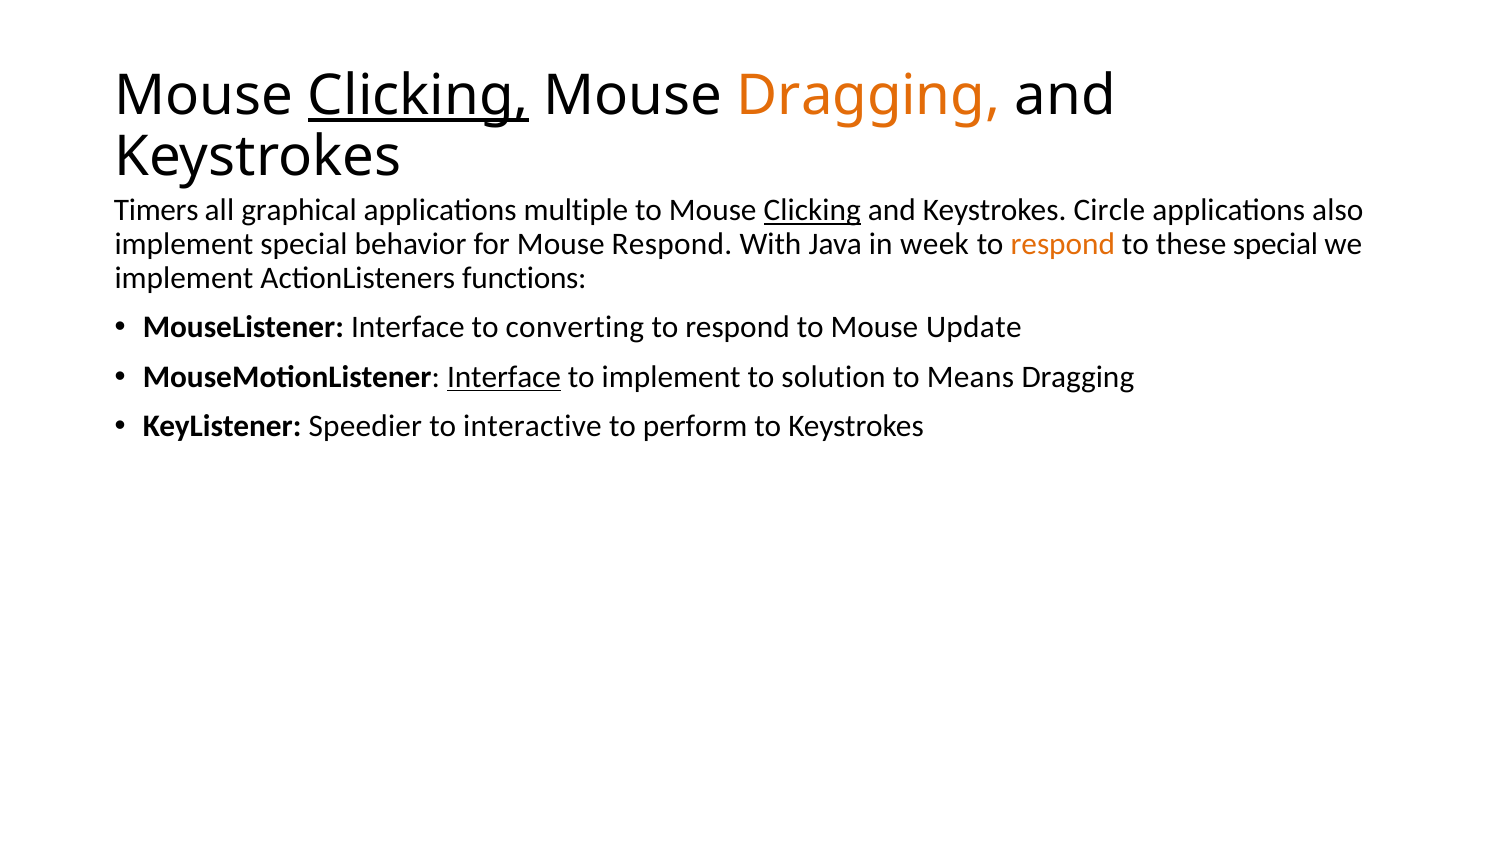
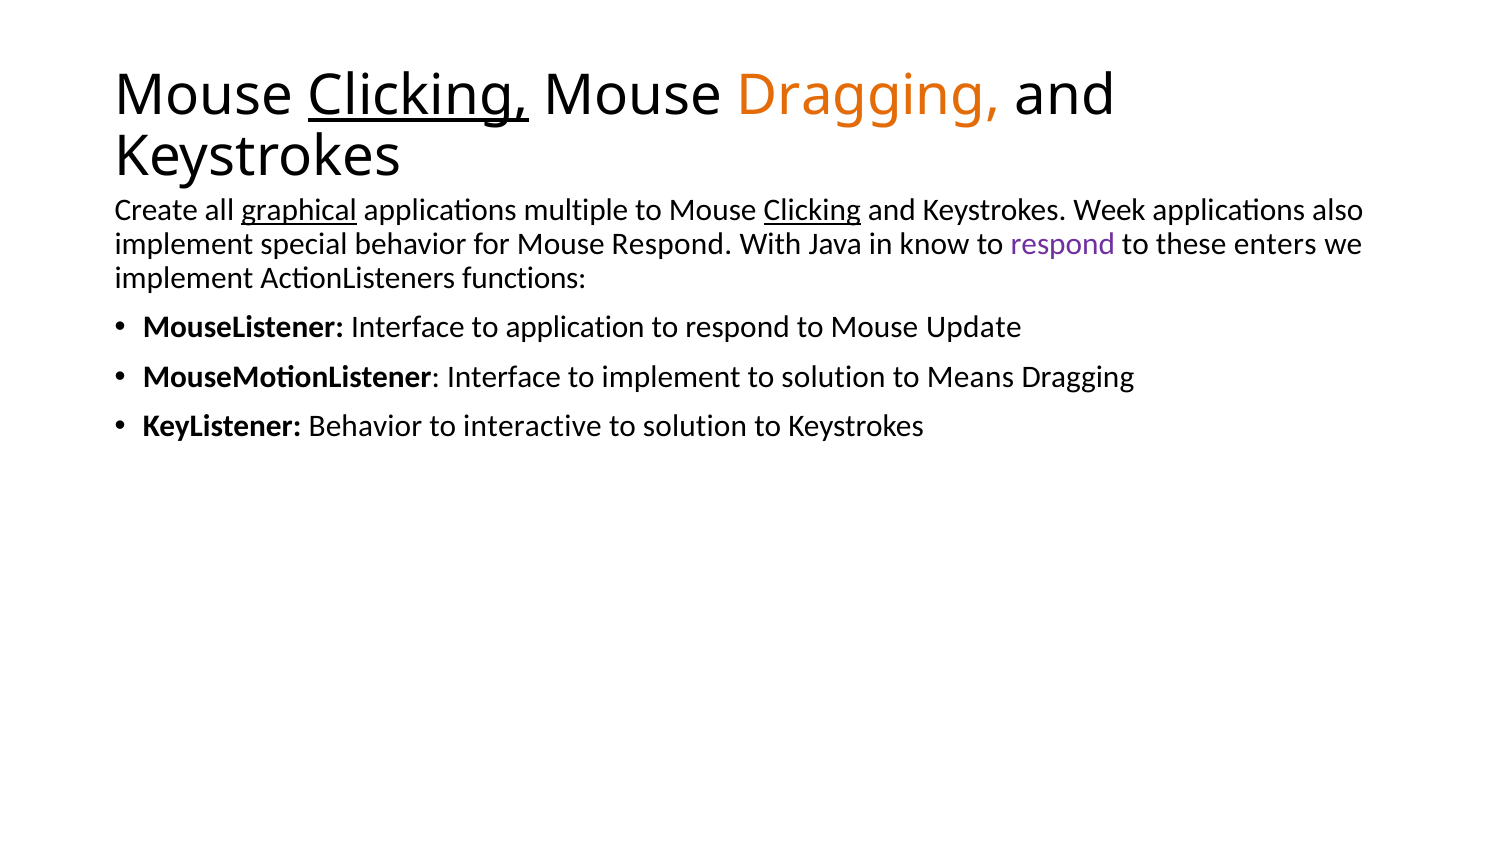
Timers: Timers -> Create (156, 210)
graphical underline: none -> present (299, 210)
Circle: Circle -> Week (1110, 210)
week: week -> know (935, 244)
respond colour: orange -> purple (1063, 244)
these special: special -> enters (1275, 244)
converting: converting -> application (575, 328)
Interface underline: present -> none (504, 377)
KeyListener Speedier: Speedier -> Behavior (365, 427)
perform: perform -> solution (695, 427)
